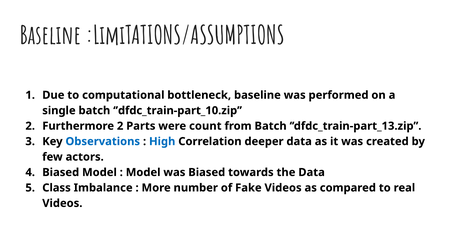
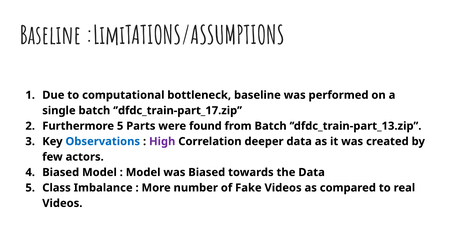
’dfdc_train-part_10.zip: ’dfdc_train-part_10.zip -> ’dfdc_train-part_17.zip (178, 111)
Furthermore 2: 2 -> 5 (120, 126)
count: count -> found (205, 126)
High colour: blue -> purple (162, 142)
